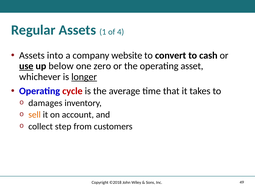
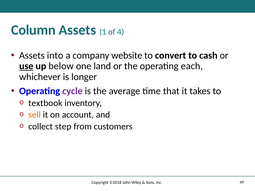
Regular: Regular -> Column (33, 30)
zero: zero -> land (102, 66)
asset: asset -> each (192, 66)
longer underline: present -> none (84, 77)
cycle colour: red -> purple (72, 91)
damages: damages -> textbook (45, 103)
